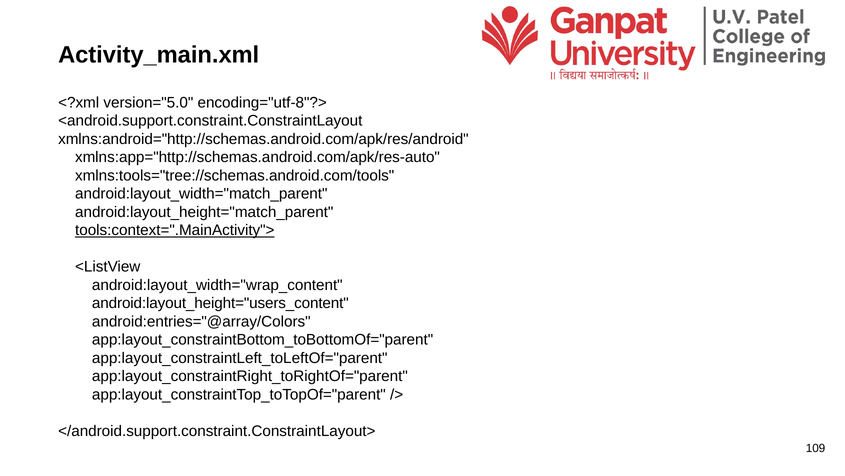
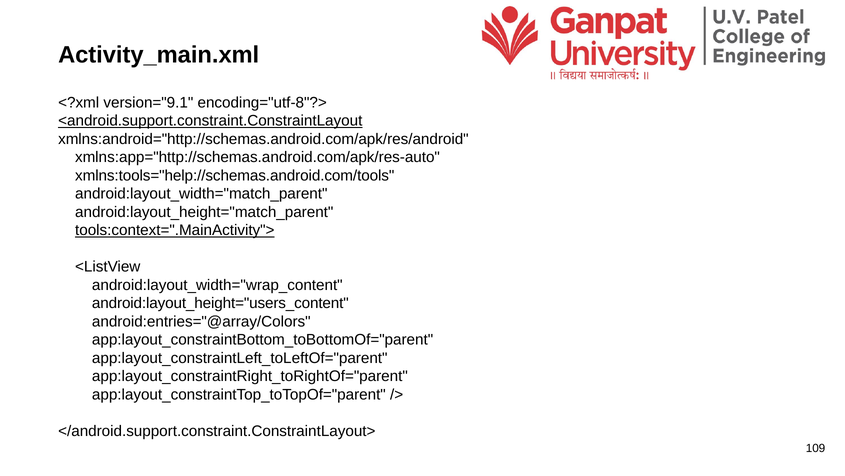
version="5.0: version="5.0 -> version="9.1 (148, 102)
<android.support.constraint.ConstraintLayout underline: none -> present (210, 121)
xmlns:tools="tree://schemas.android.com/tools: xmlns:tools="tree://schemas.android.com/tools -> xmlns:tools="help://schemas.android.com/tools (235, 175)
